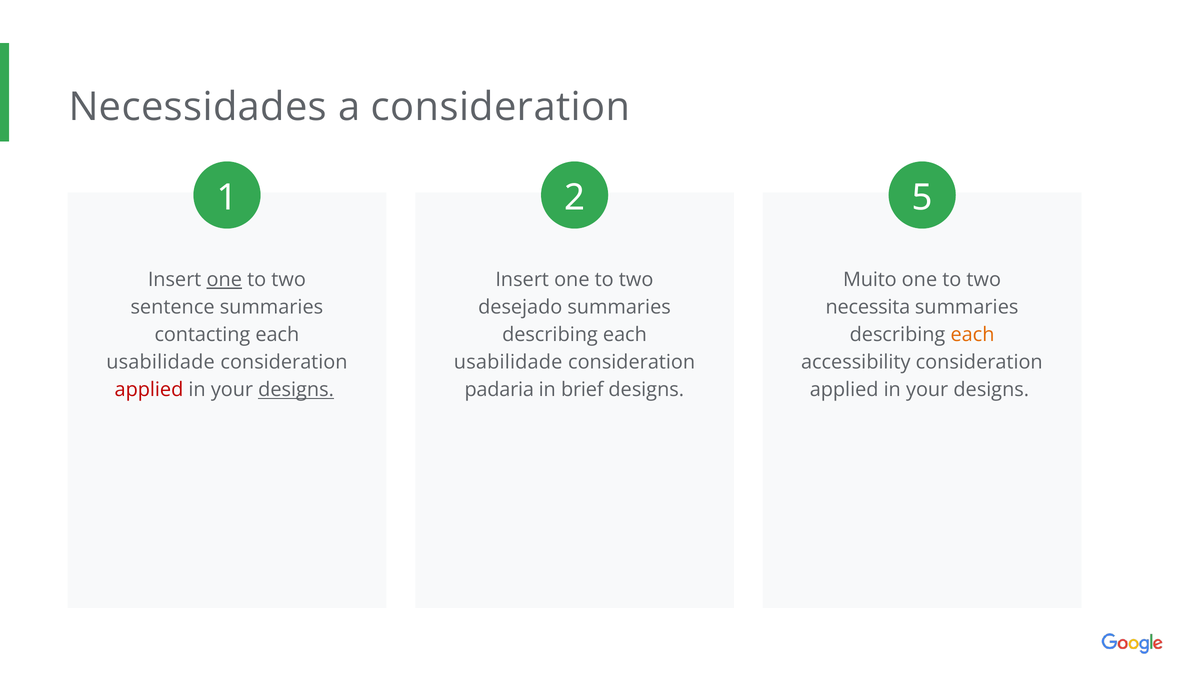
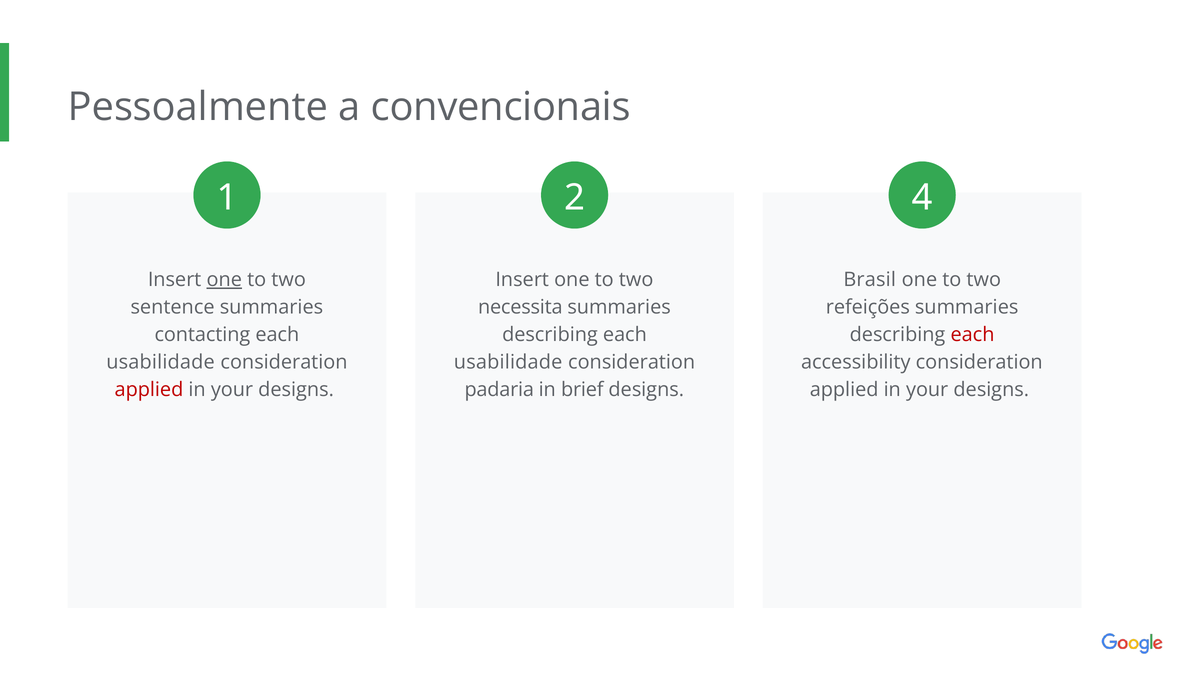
Necessidades: Necessidades -> Pessoalmente (198, 107)
a consideration: consideration -> convencionais (501, 107)
5: 5 -> 4 (922, 197)
Muito: Muito -> Brasil (870, 280)
desejado: desejado -> necessita (520, 307)
necessita: necessita -> refeições (868, 307)
each colour: orange -> red (973, 335)
designs underline: present -> none (296, 390)
